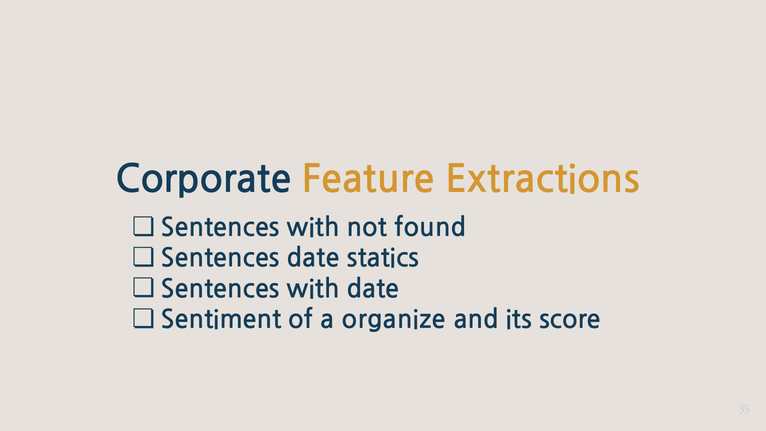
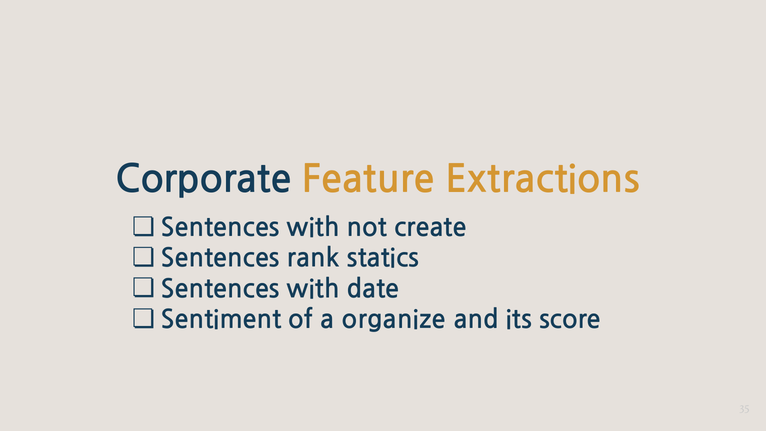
found: found -> create (430, 228)
date: date -> rank (313, 258)
